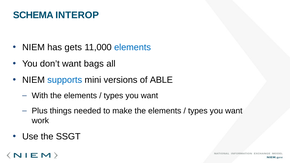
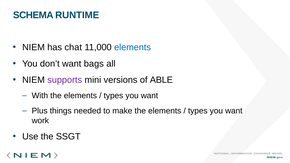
INTEROP: INTEROP -> RUNTIME (77, 15)
gets: gets -> chat (73, 47)
supports colour: blue -> purple (65, 80)
